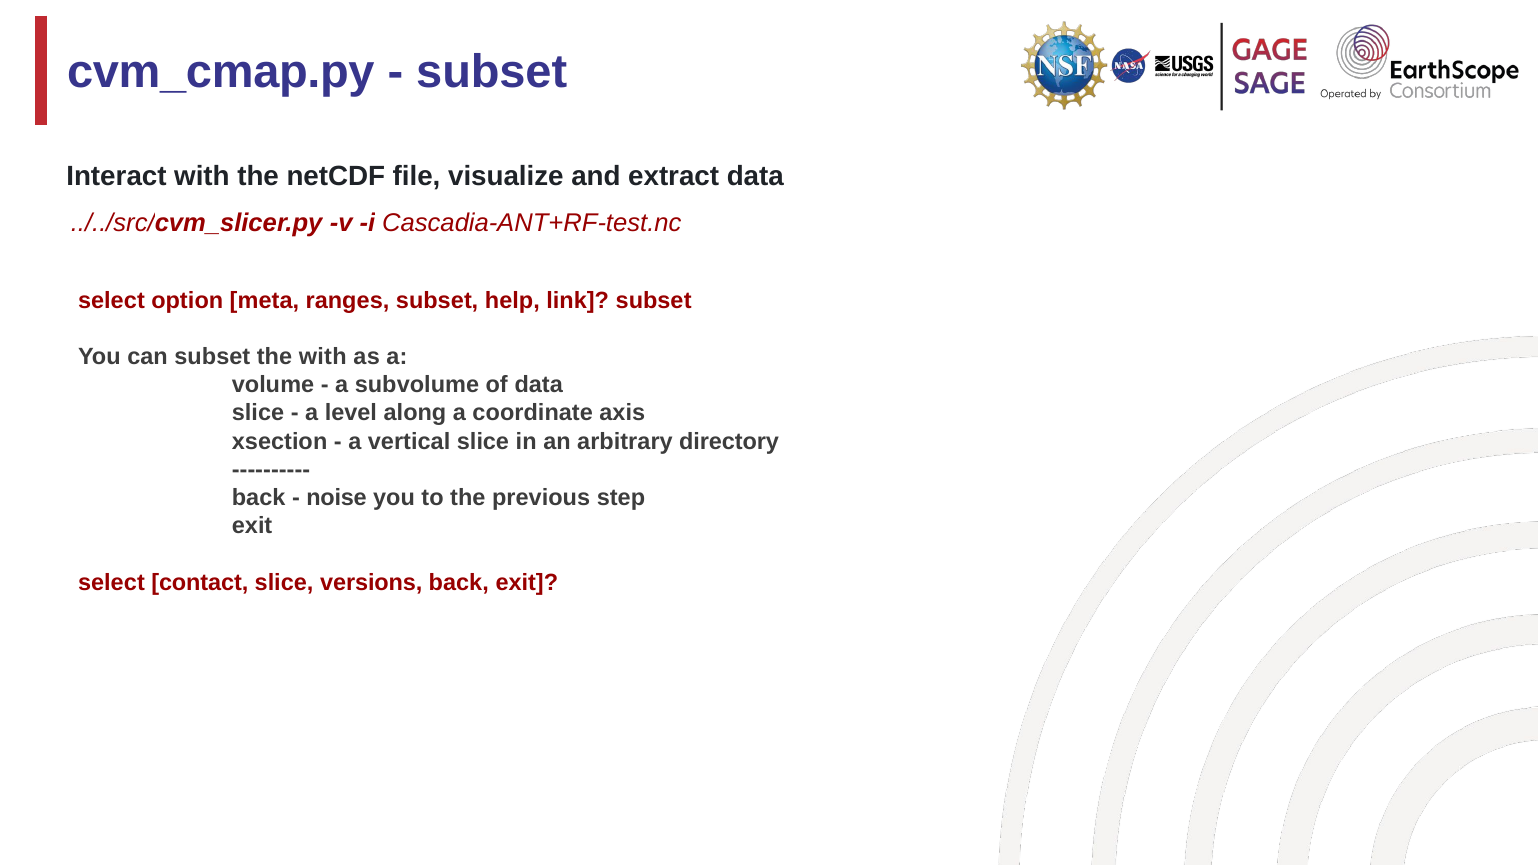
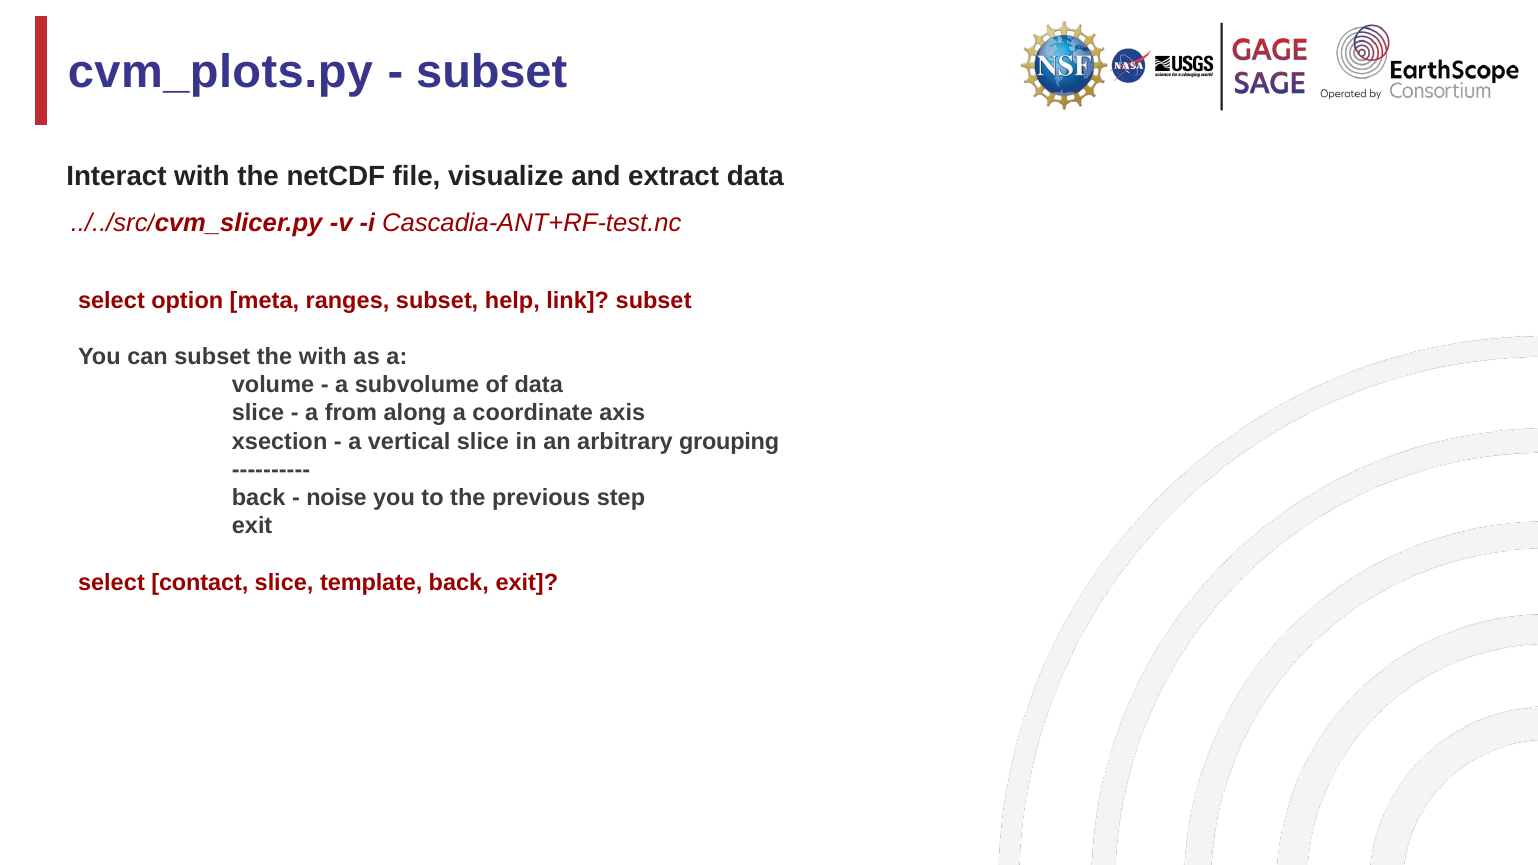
cvm_cmap.py: cvm_cmap.py -> cvm_plots.py (220, 72)
level: level -> from (351, 413)
directory: directory -> grouping (729, 441)
versions: versions -> template (371, 583)
